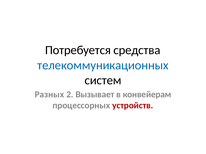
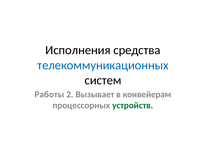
Потребуется: Потребуется -> Исполнения (78, 50)
Разных: Разных -> Работы (49, 95)
устройств colour: red -> green (133, 106)
